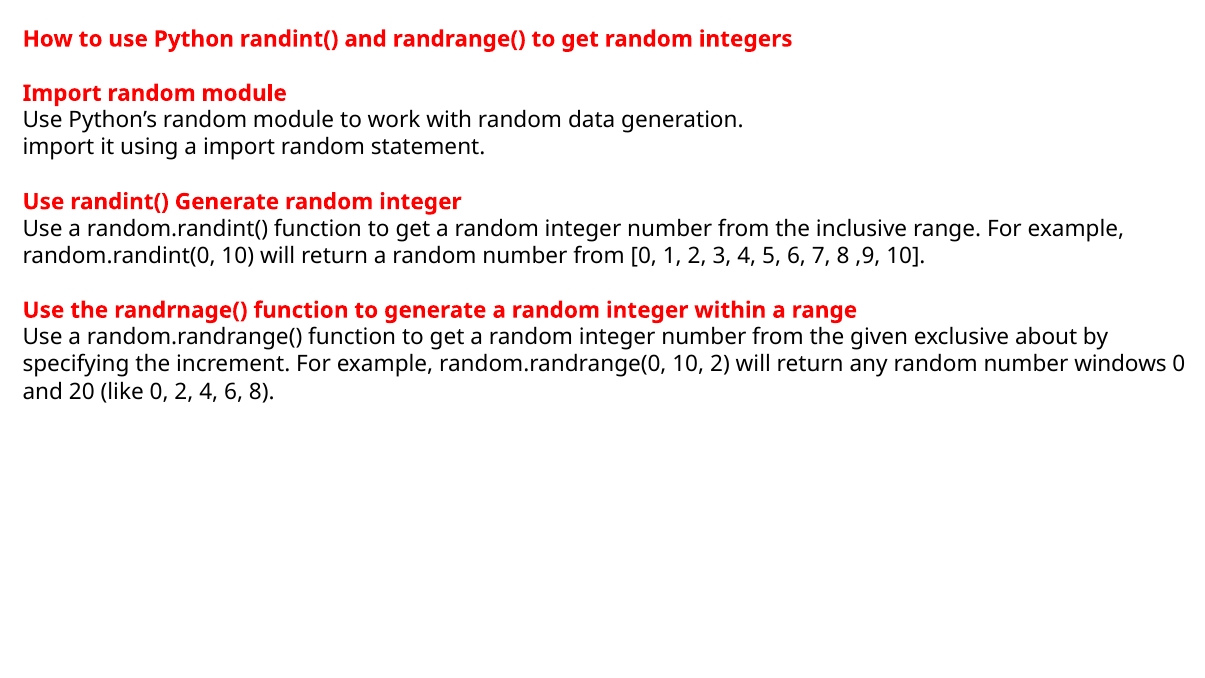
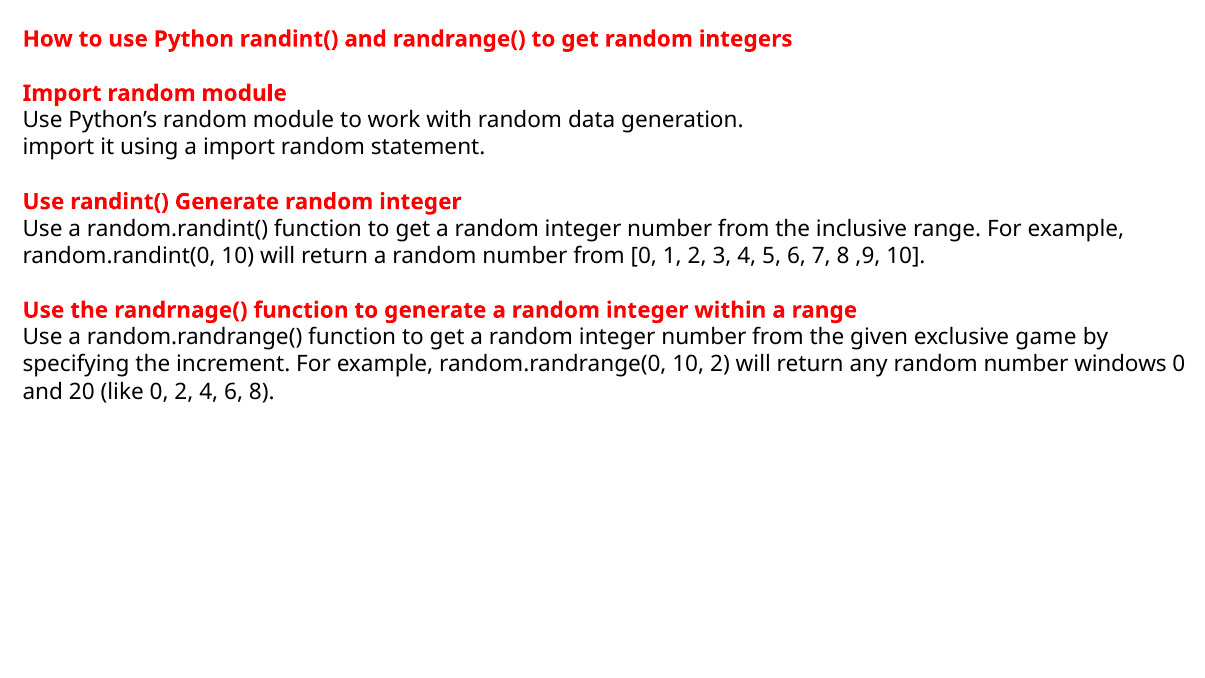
about: about -> game (1046, 337)
